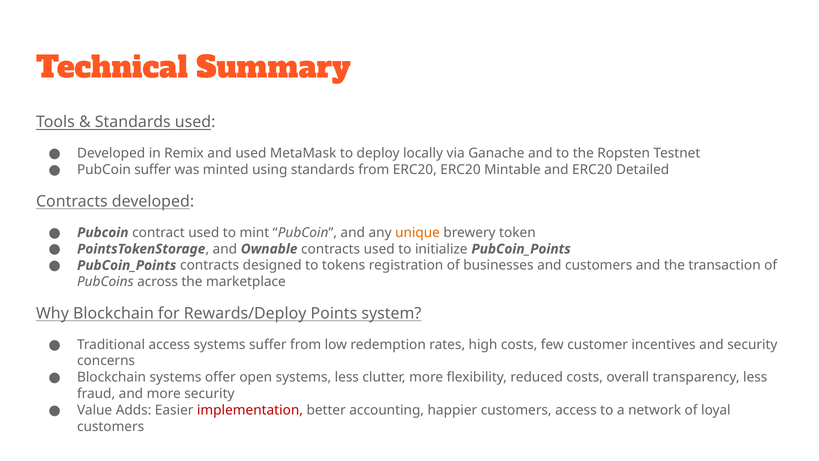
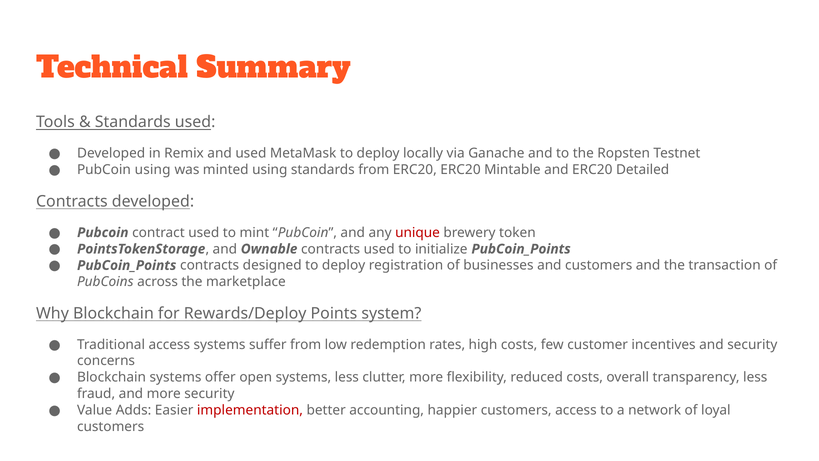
PubCoin suffer: suffer -> using (153, 170)
unique colour: orange -> red (418, 232)
designed to tokens: tokens -> deploy (344, 265)
